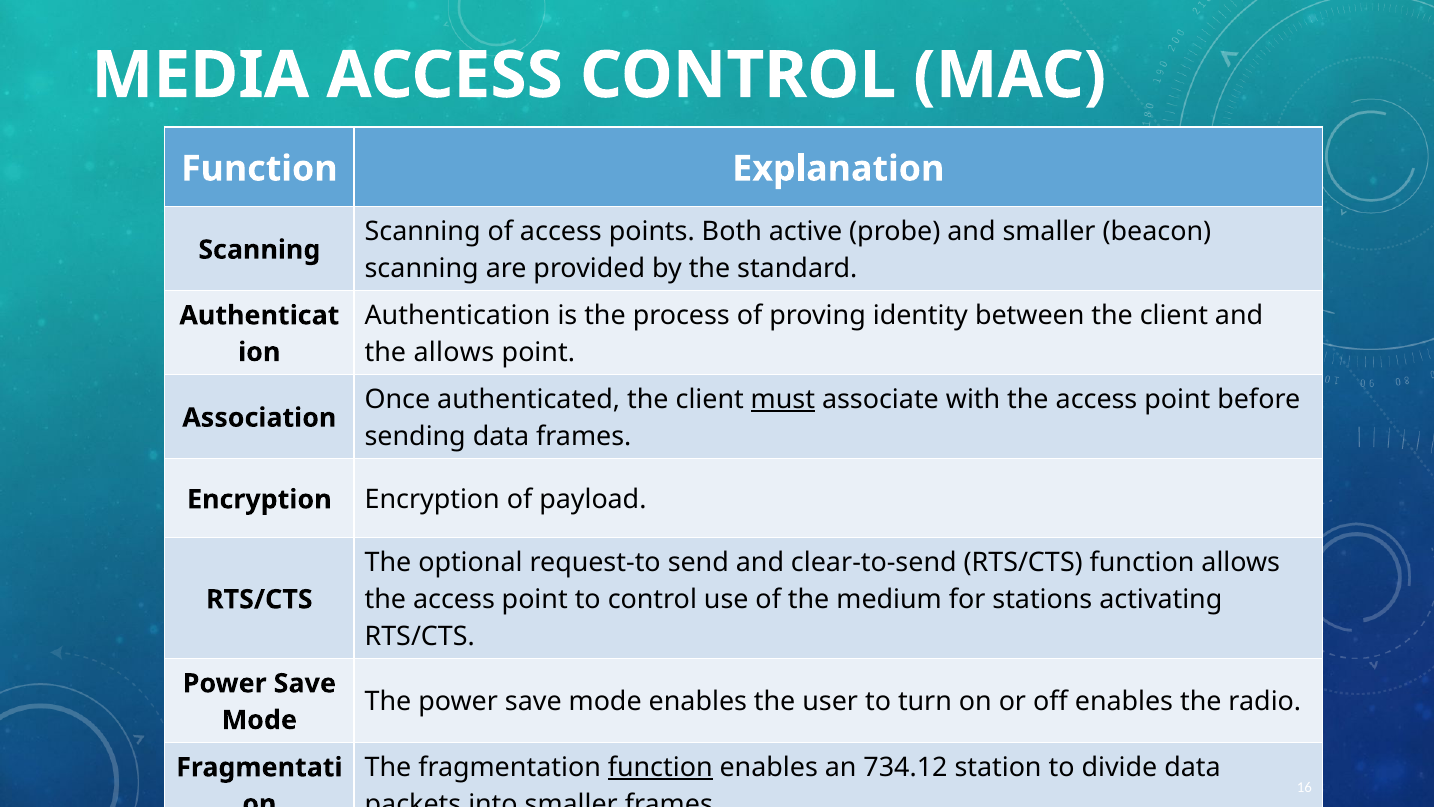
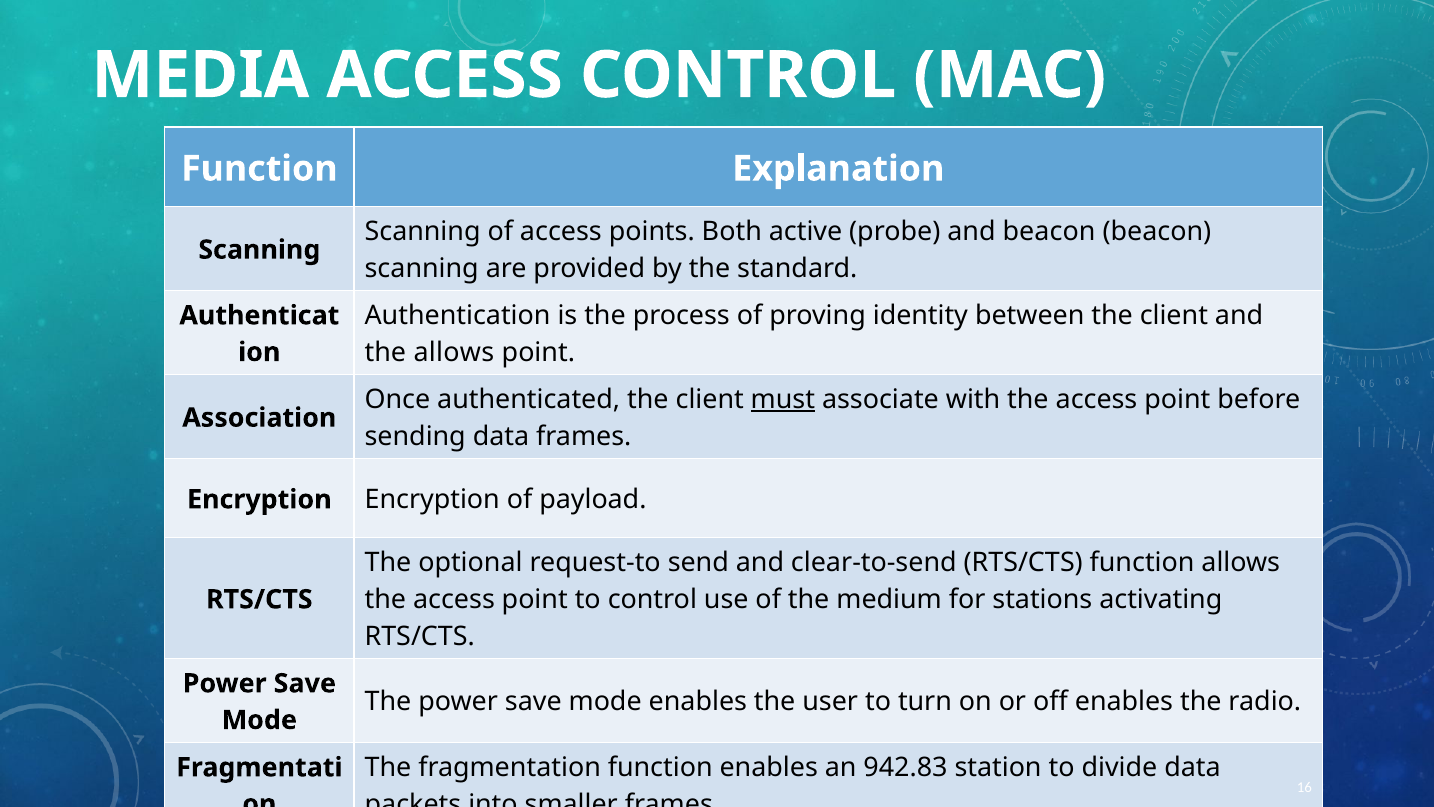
and smaller: smaller -> beacon (1049, 231)
function underline: present -> none (660, 767)
734.12: 734.12 -> 942.83 (906, 767)
